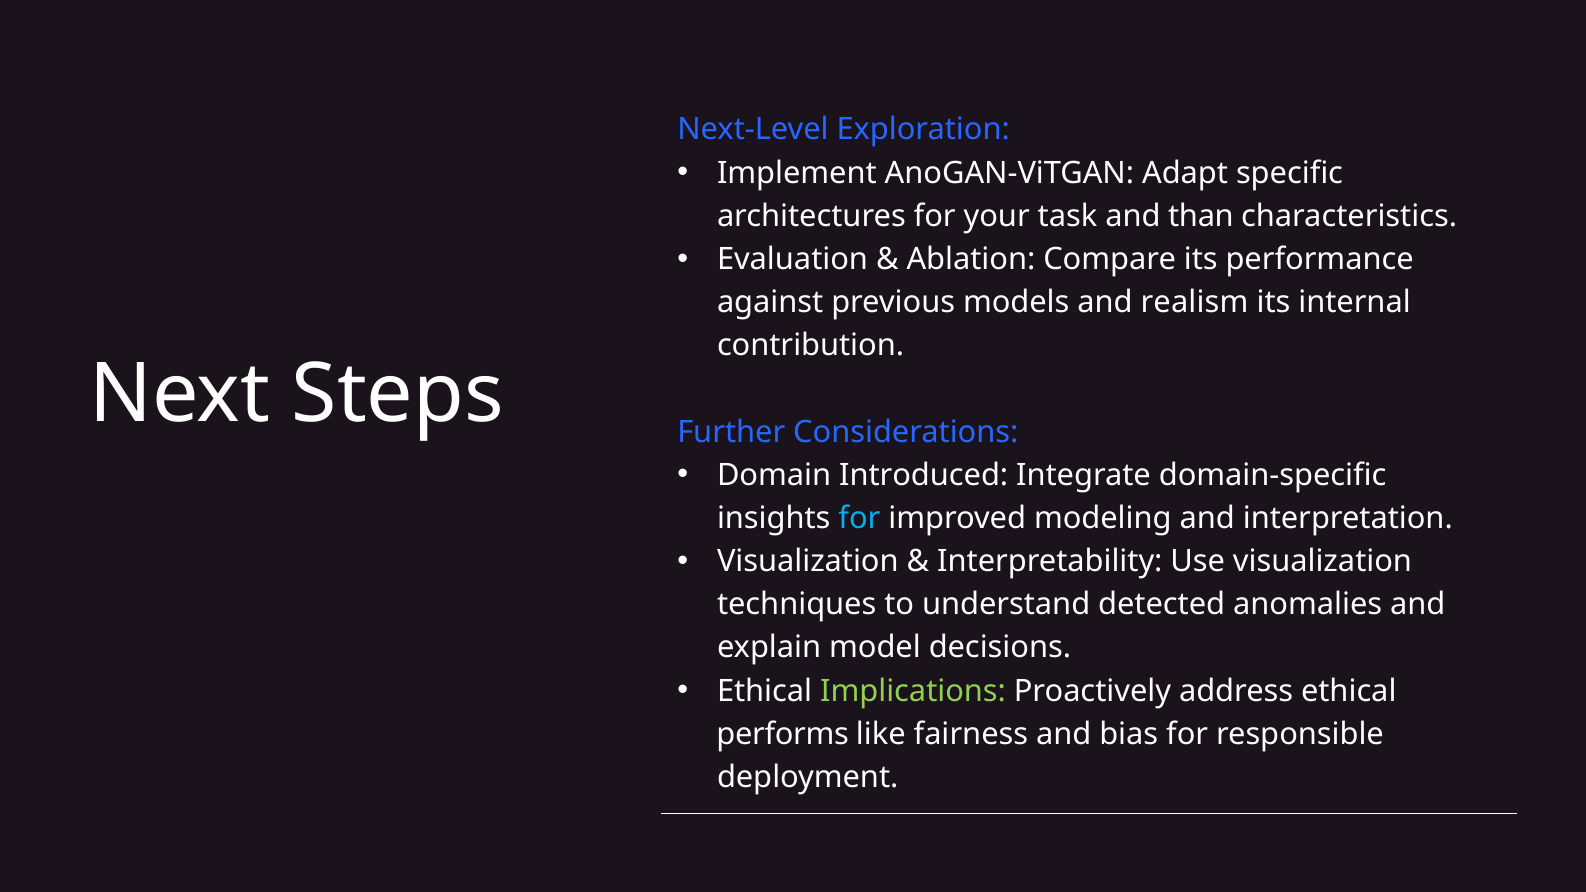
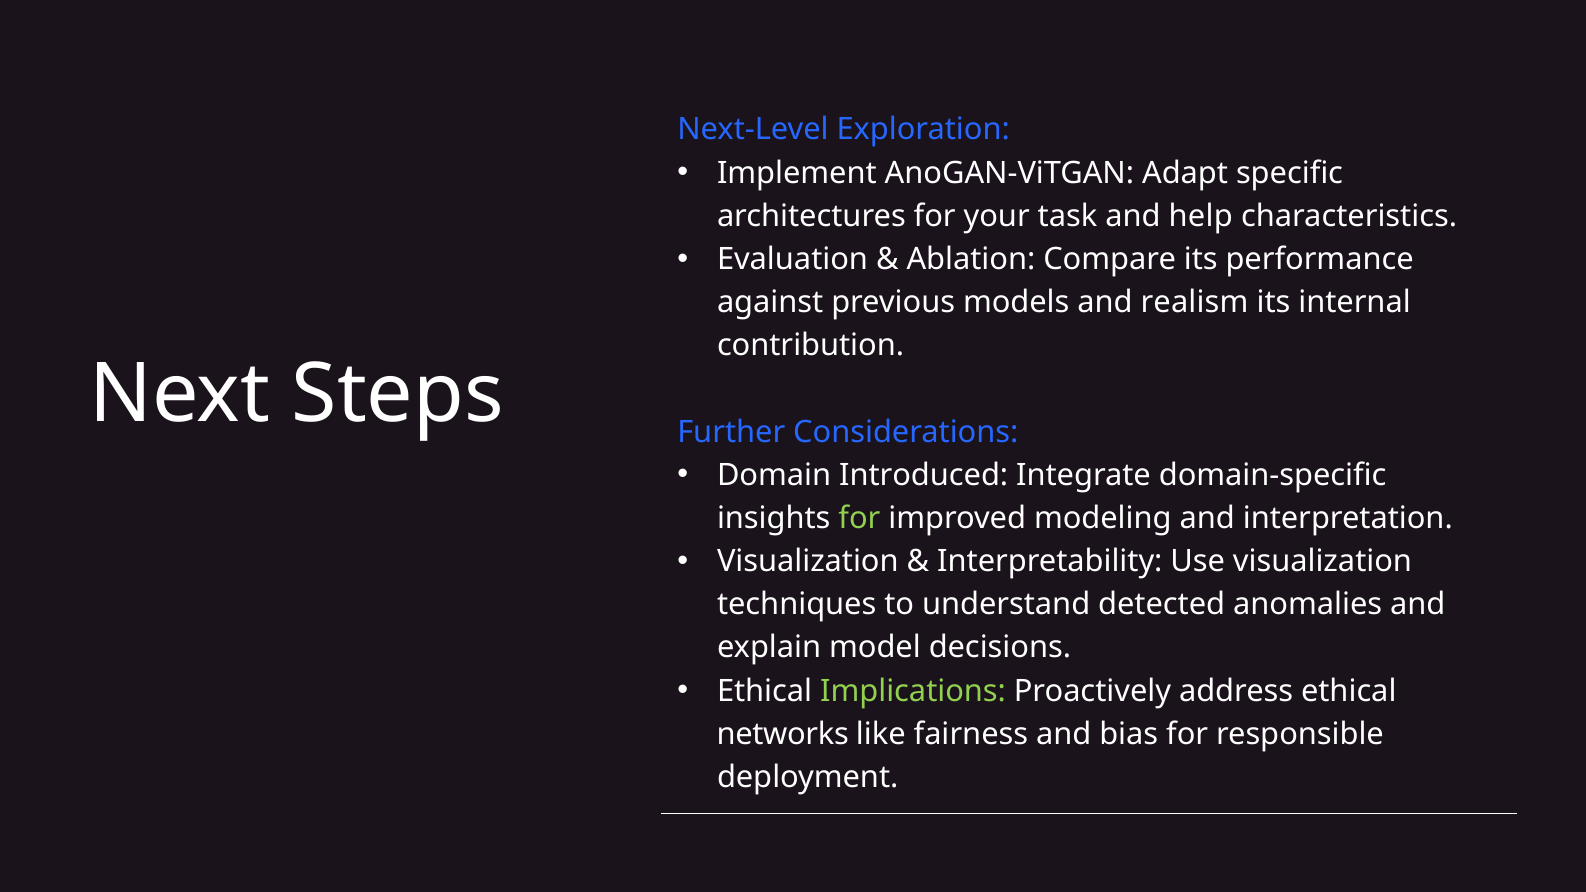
than: than -> help (1201, 216)
for colour: light blue -> light green (859, 518)
performs: performs -> networks (783, 734)
